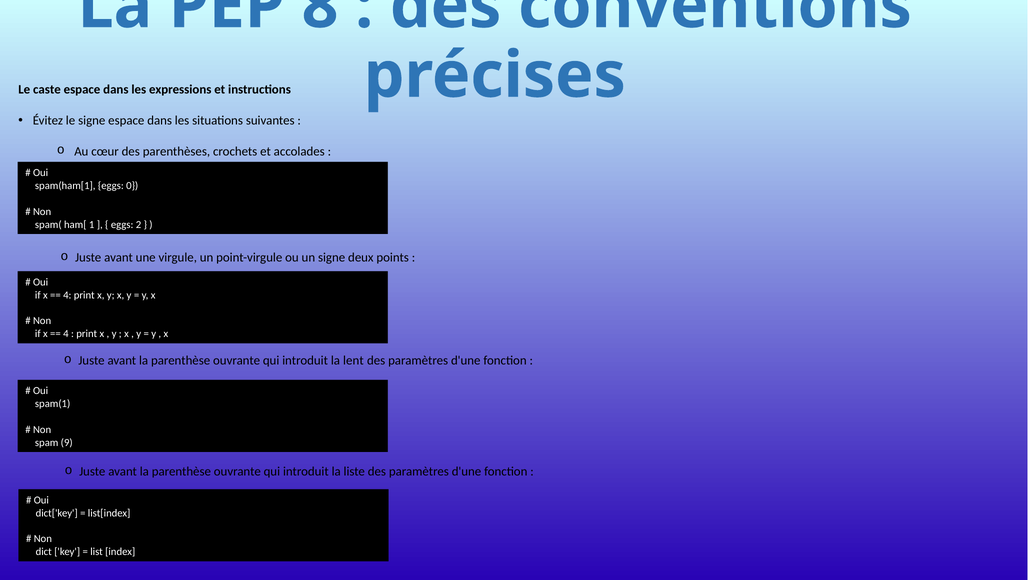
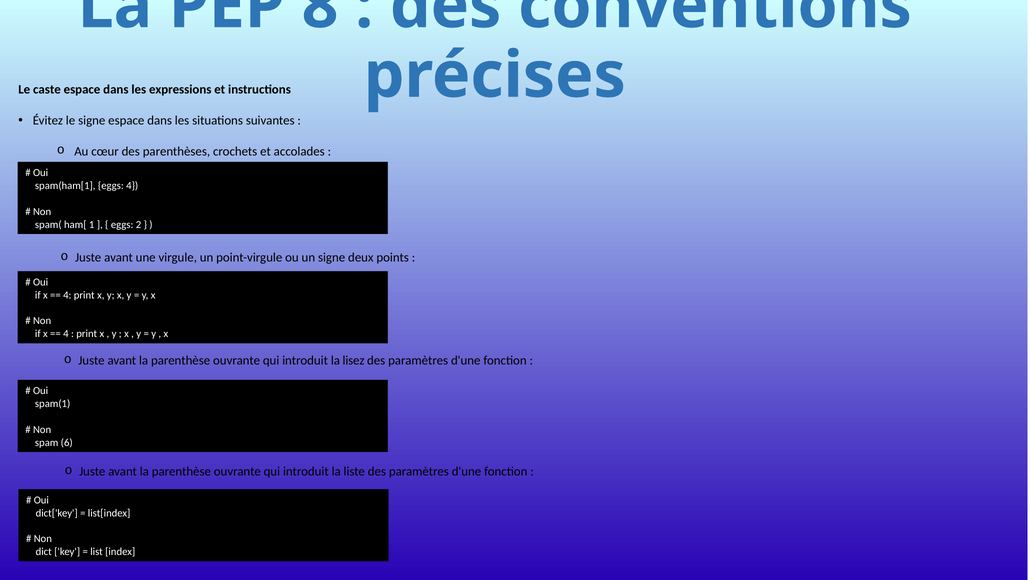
eggs 0: 0 -> 4 (132, 186)
lent: lent -> lisez (354, 360)
9: 9 -> 6 (67, 442)
